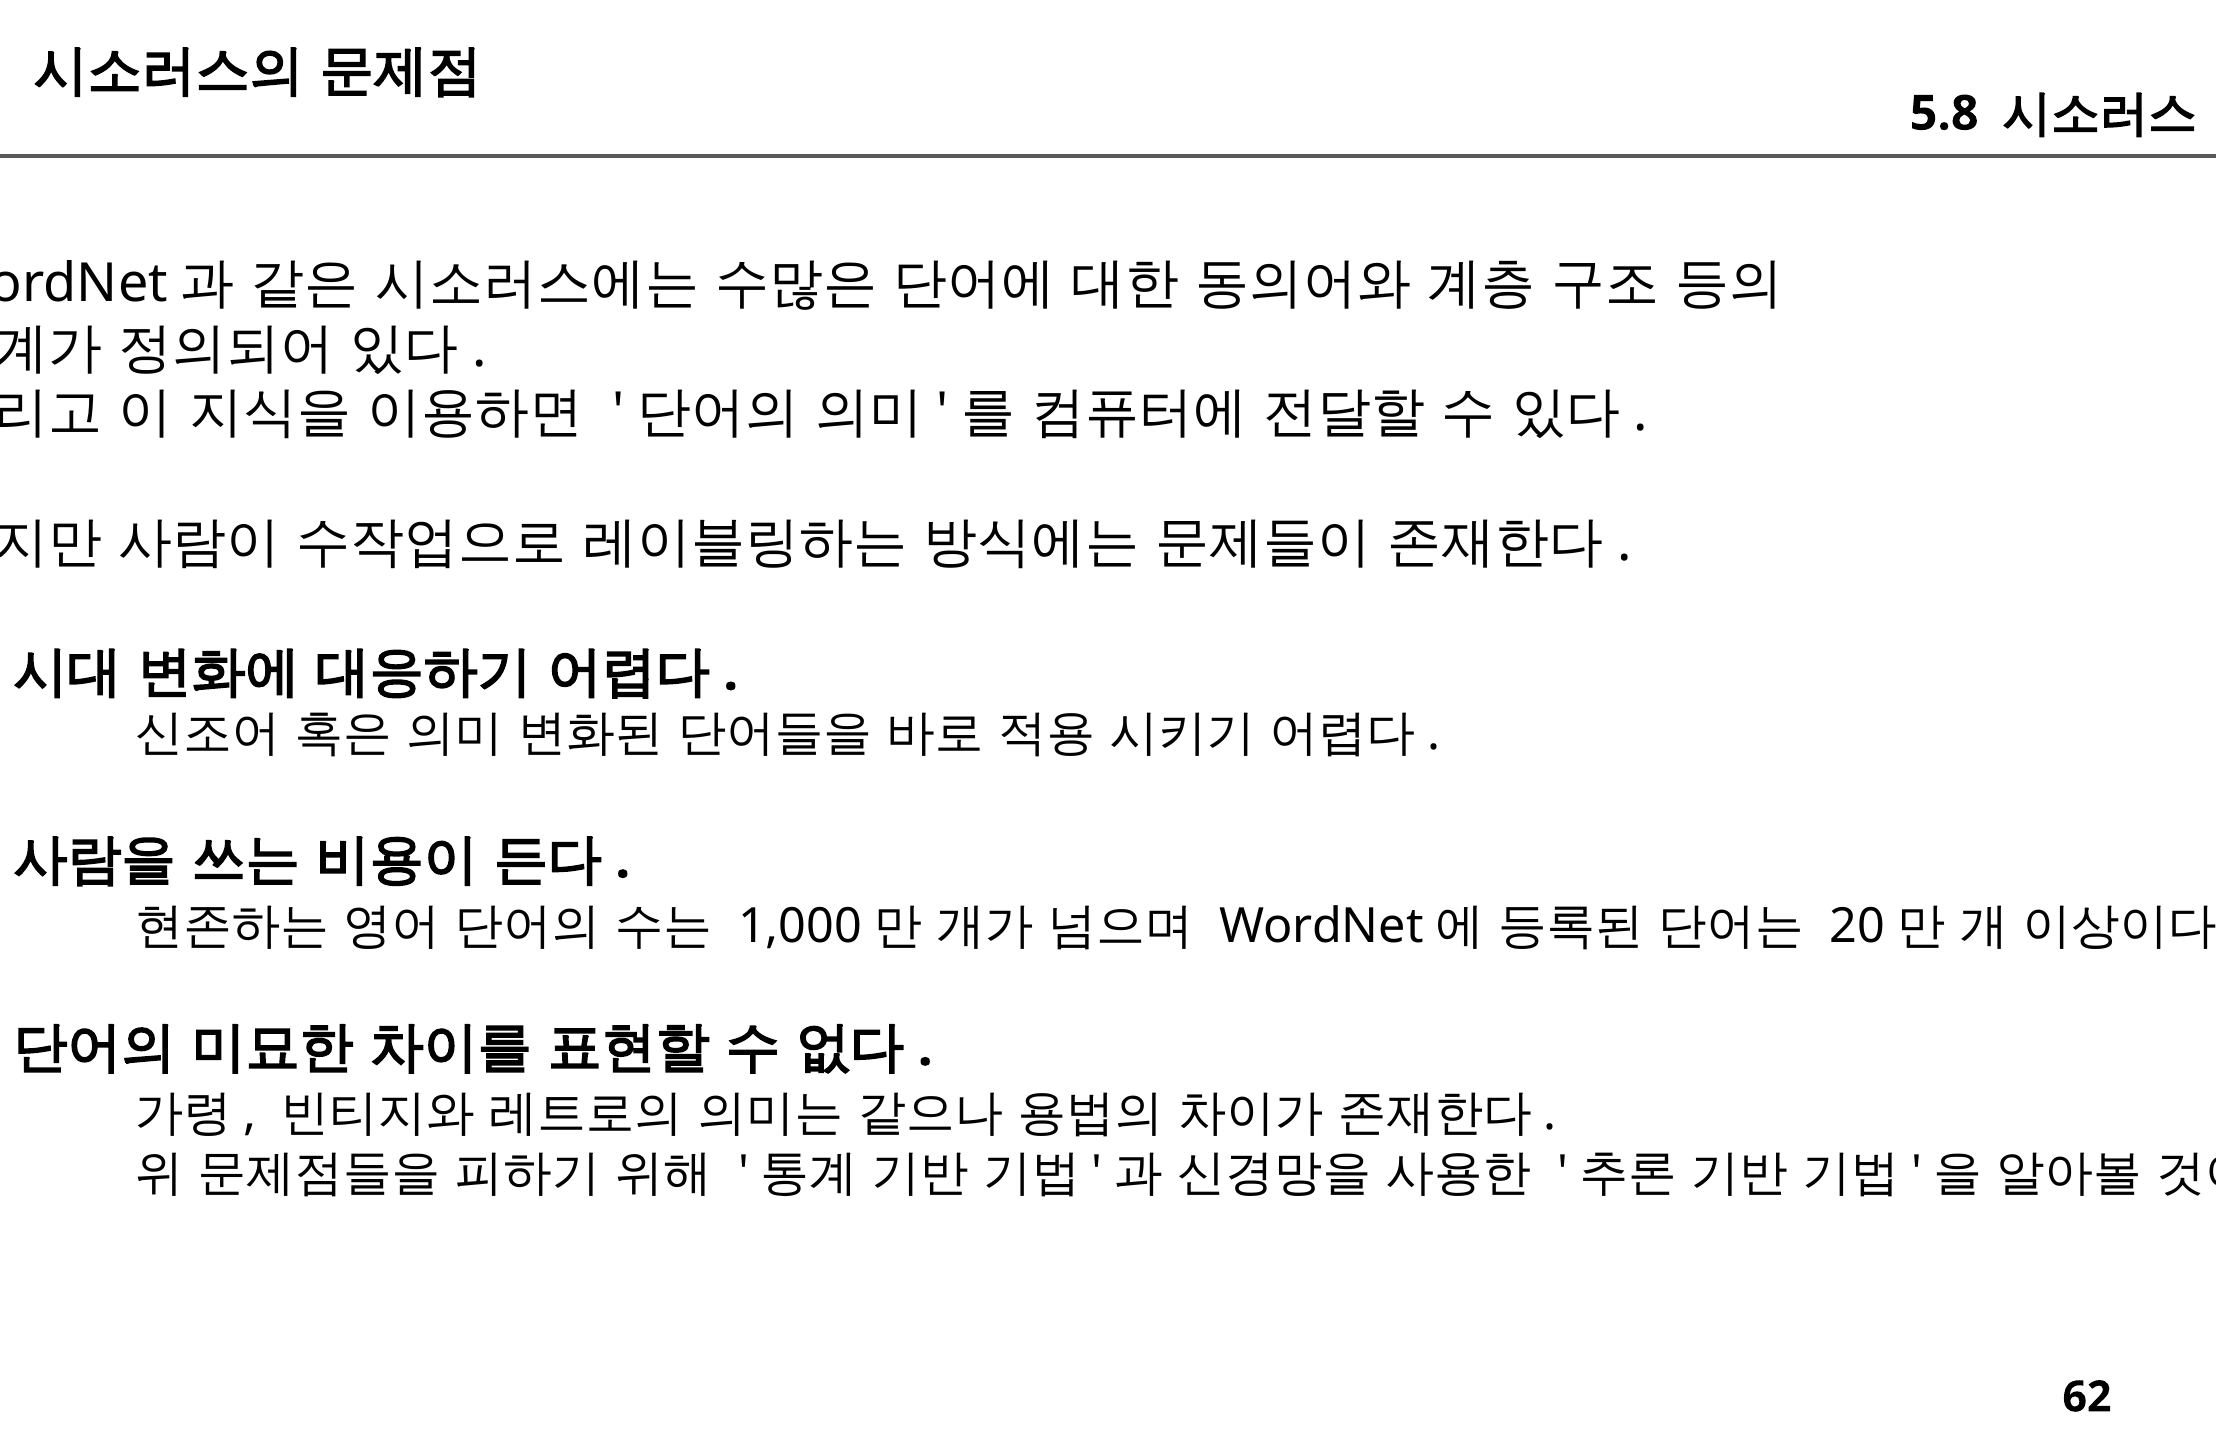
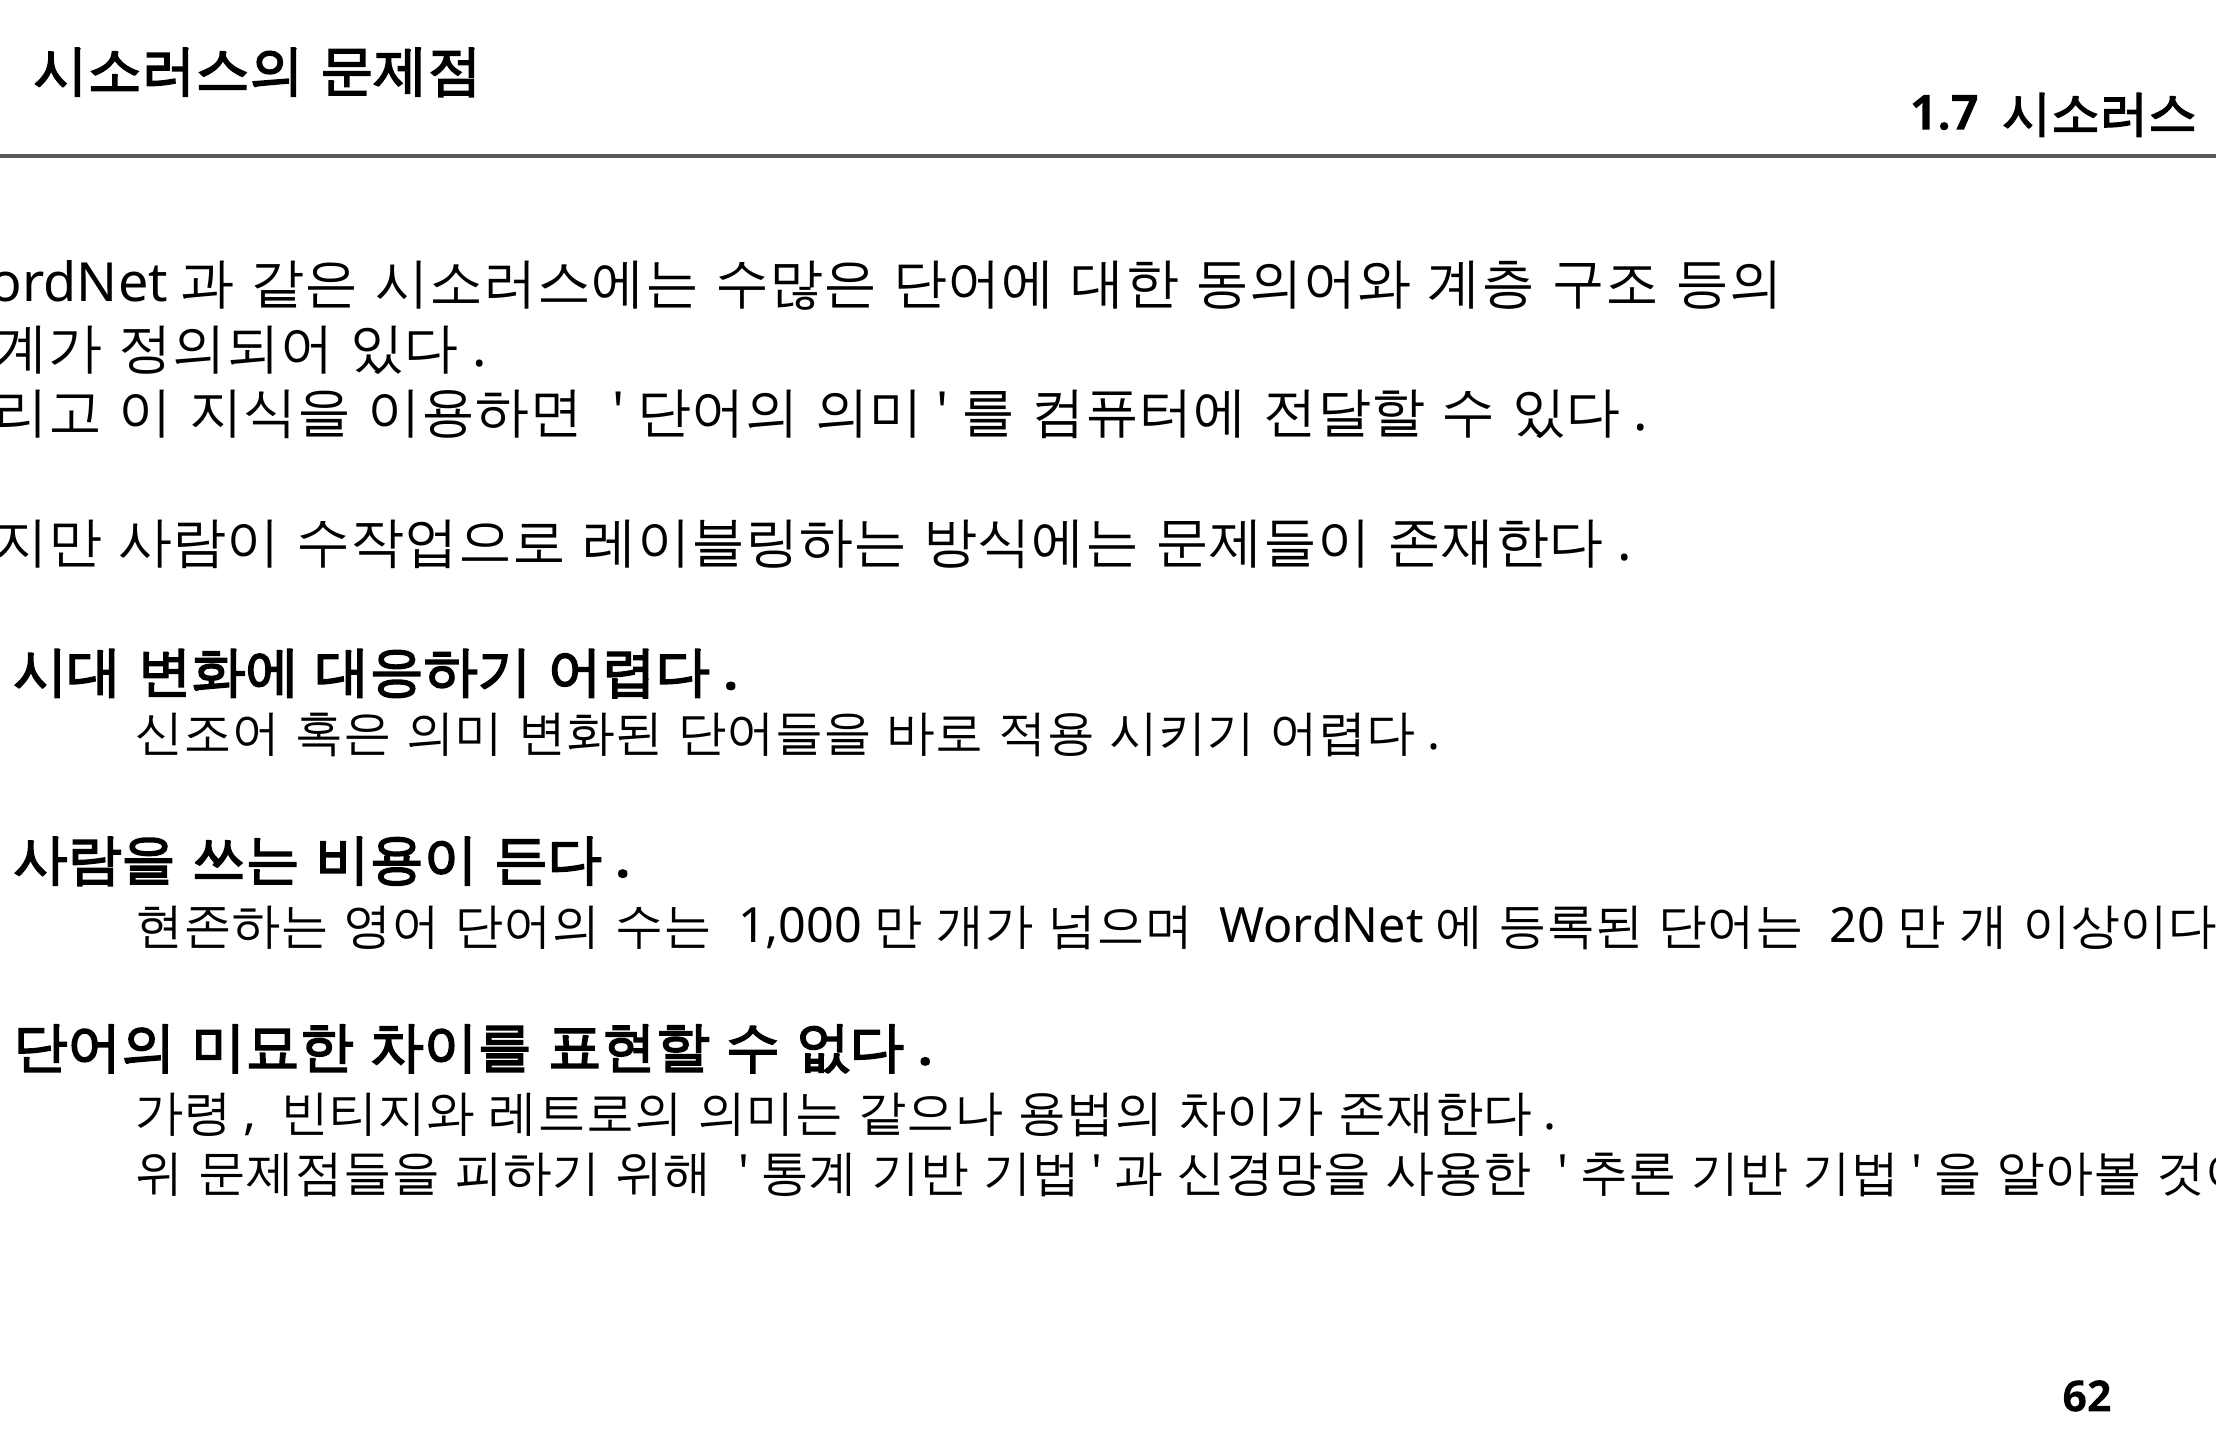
5.8: 5.8 -> 1.7 (1944, 114)
